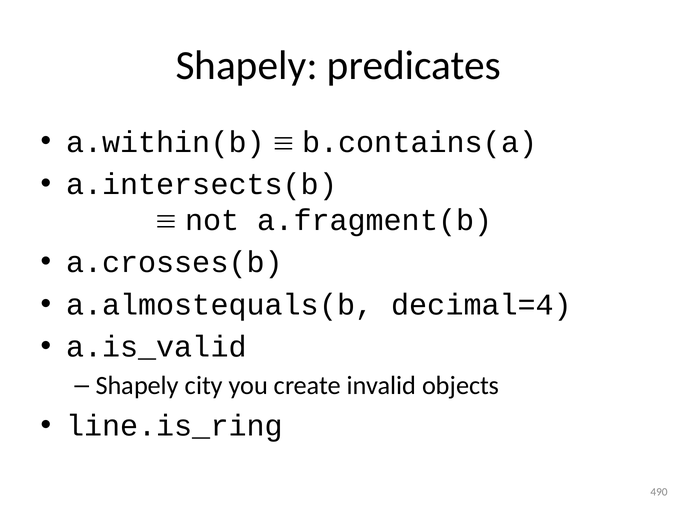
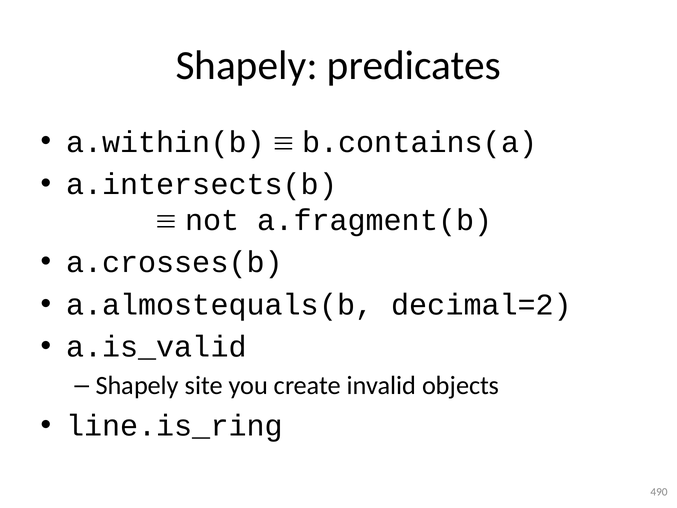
decimal=4: decimal=4 -> decimal=2 (482, 305)
city: city -> site (204, 386)
